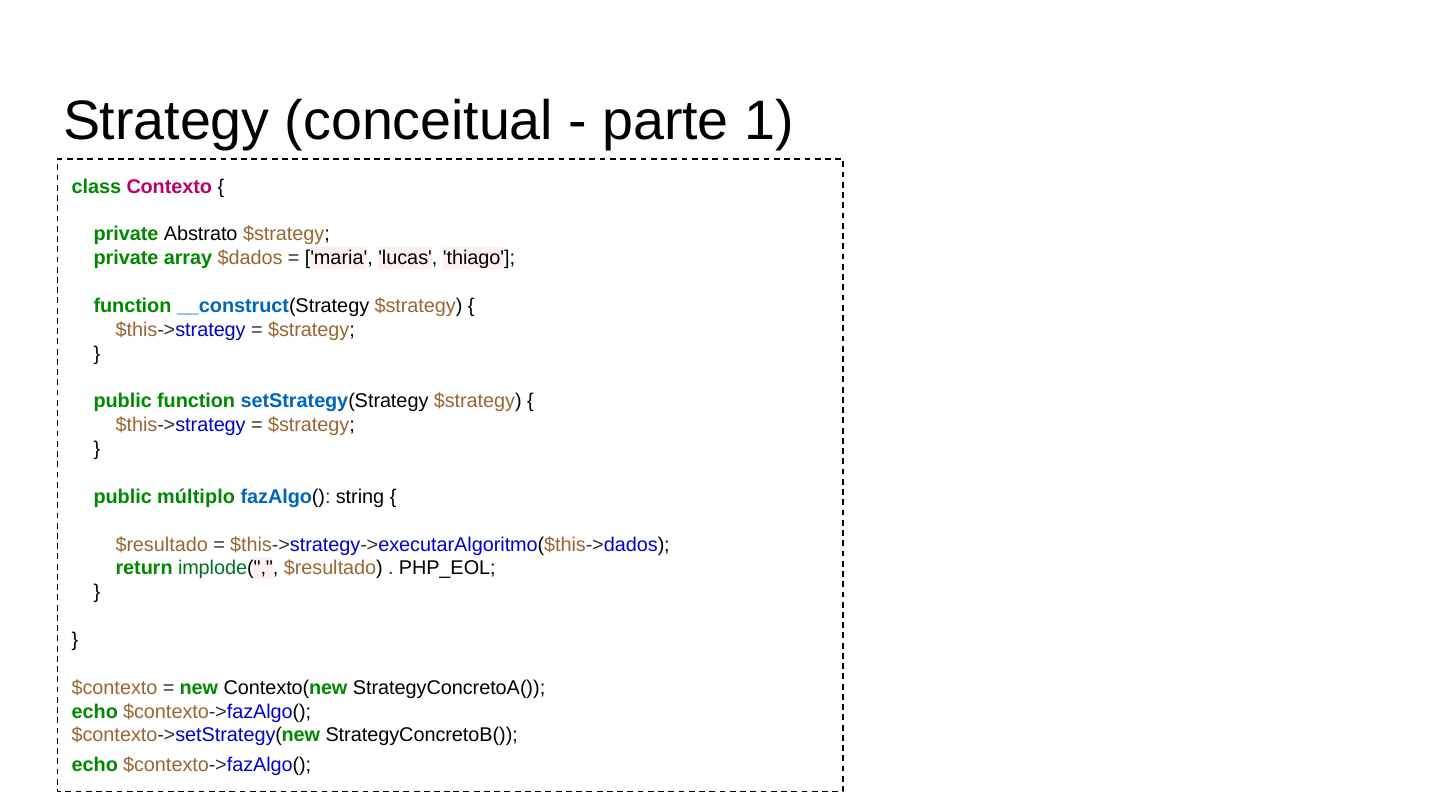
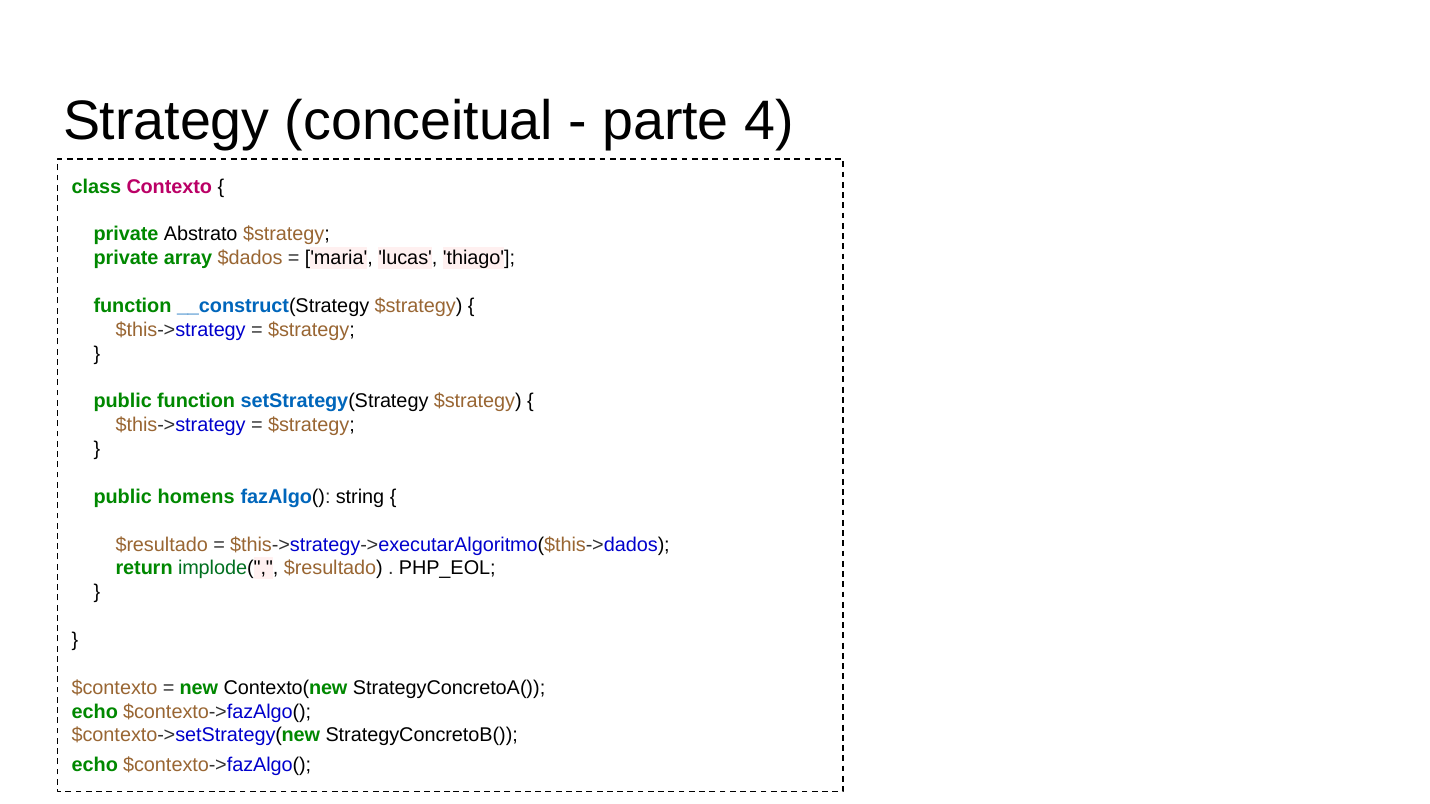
1: 1 -> 4 (769, 121)
múltiplo: múltiplo -> homens (196, 497)
